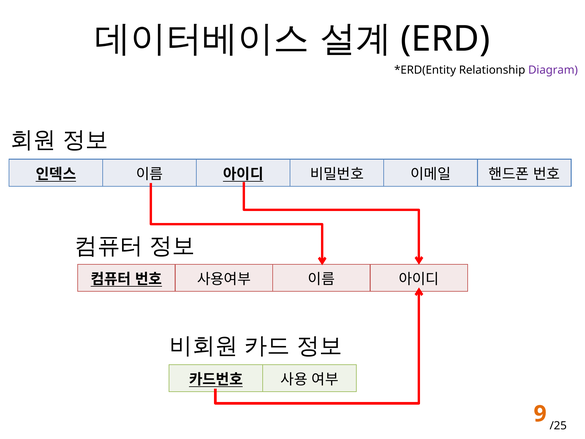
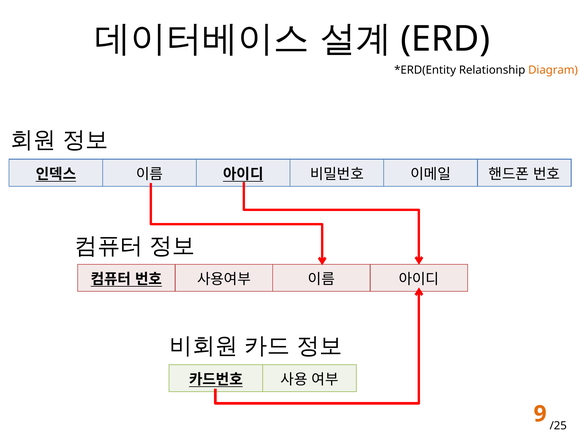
Diagram colour: purple -> orange (553, 70)
